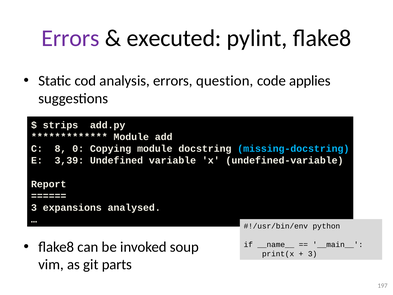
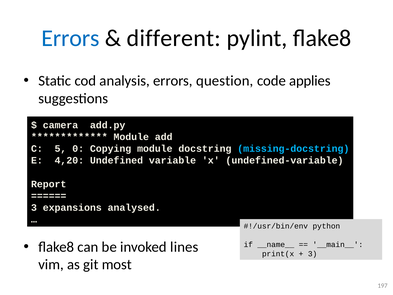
Errors colour: purple -> blue (70, 38)
executed: executed -> different (174, 38)
strips: strips -> camera (60, 125)
8: 8 -> 5 (60, 149)
3,39: 3,39 -> 4,20 (69, 160)
soup: soup -> lines (184, 247)
parts: parts -> most (117, 264)
